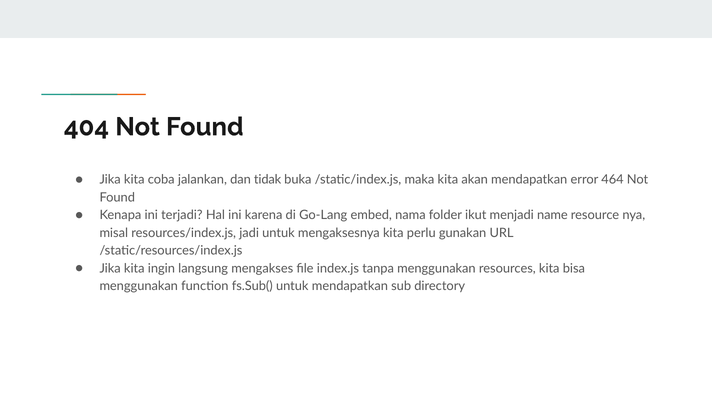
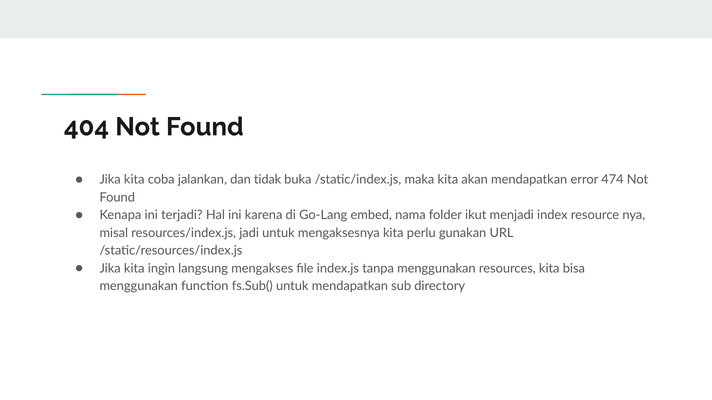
464: 464 -> 474 (613, 180)
name: name -> index (552, 215)
